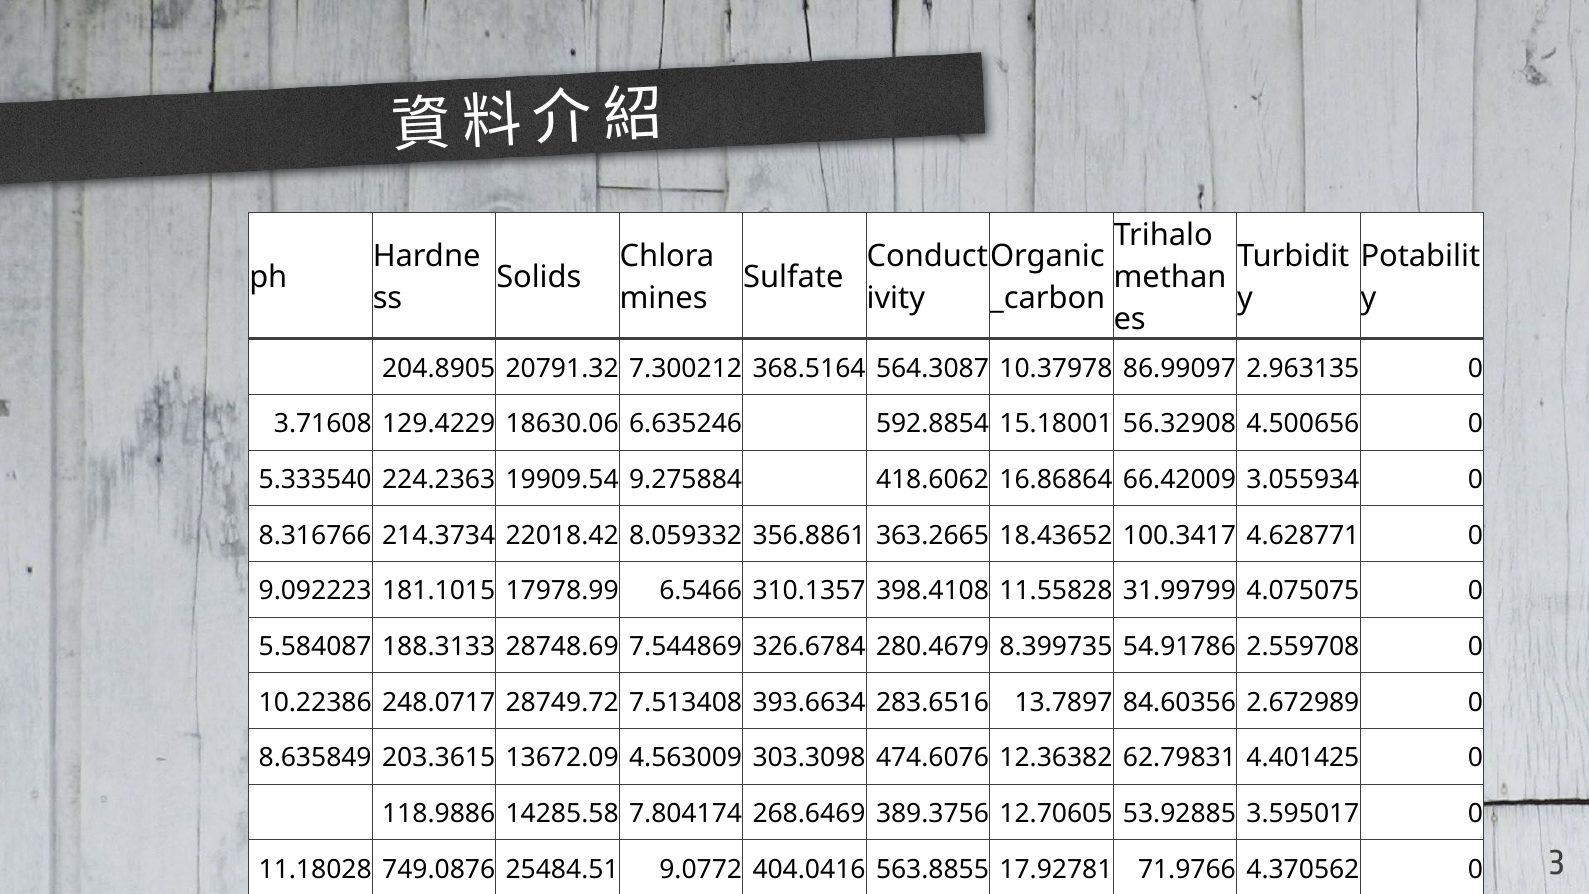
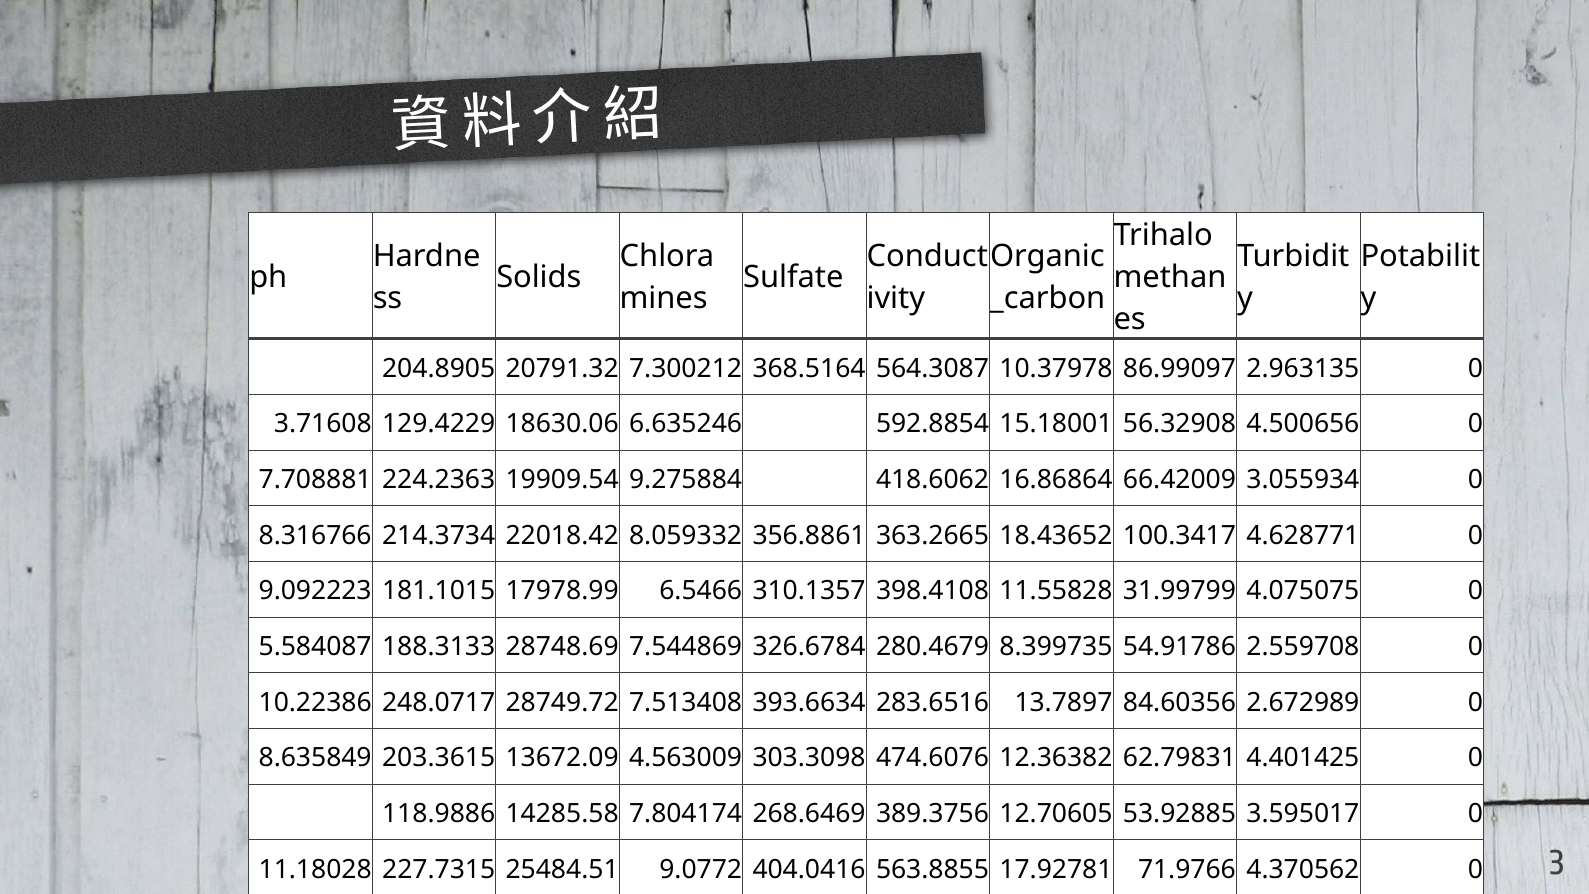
5.333540: 5.333540 -> 7.708881 (315, 480)
749.0876: 749.0876 -> 227.7315 (439, 869)
